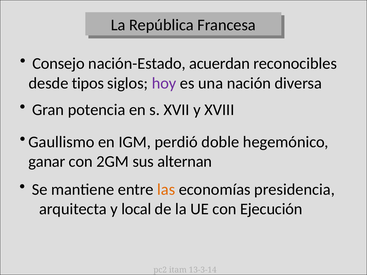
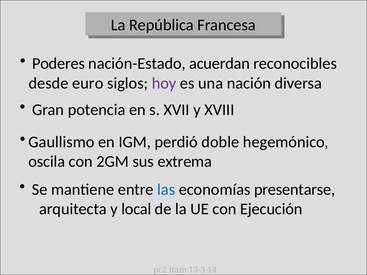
Consejo: Consejo -> Poderes (58, 64)
tipos: tipos -> euro (88, 83)
ganar: ganar -> oscila (47, 162)
alternan: alternan -> extrema (185, 162)
las colour: orange -> blue (166, 190)
presidencia: presidencia -> presentarse (295, 190)
